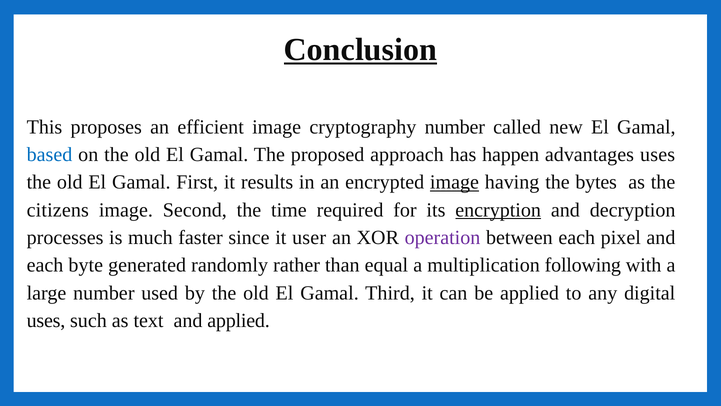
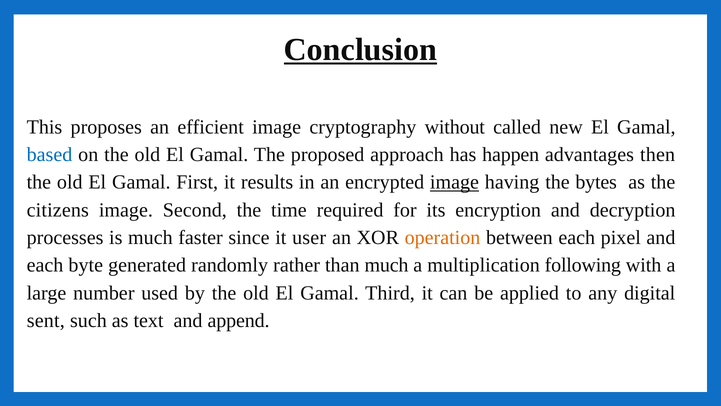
cryptography number: number -> without (455, 127)
advantages uses: uses -> then (658, 154)
encryption underline: present -> none (498, 210)
operation colour: purple -> orange (442, 237)
than equal: equal -> much (387, 265)
uses: uses -> sent (46, 320)
and applied: applied -> append (239, 320)
